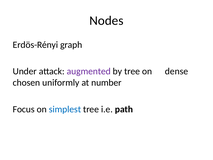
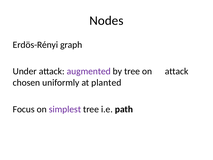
on dense: dense -> attack (177, 71)
number: number -> planted (106, 83)
simplest colour: blue -> purple (65, 109)
